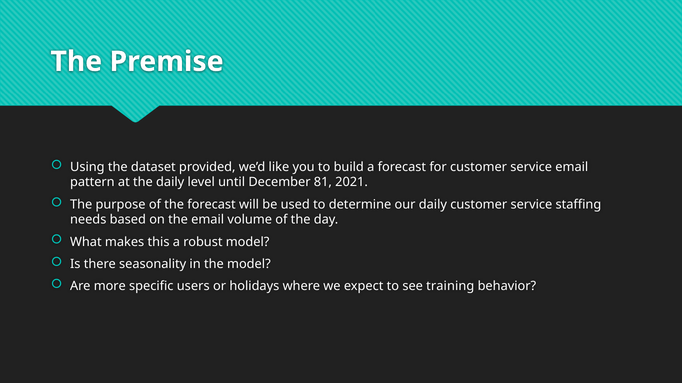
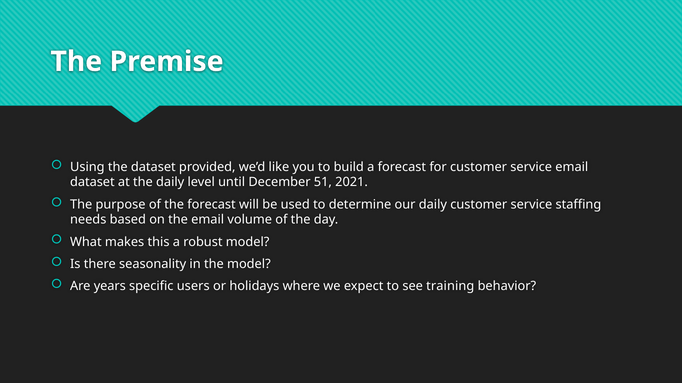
pattern: pattern -> dataset (92, 183)
81: 81 -> 51 (323, 183)
more: more -> years (110, 287)
